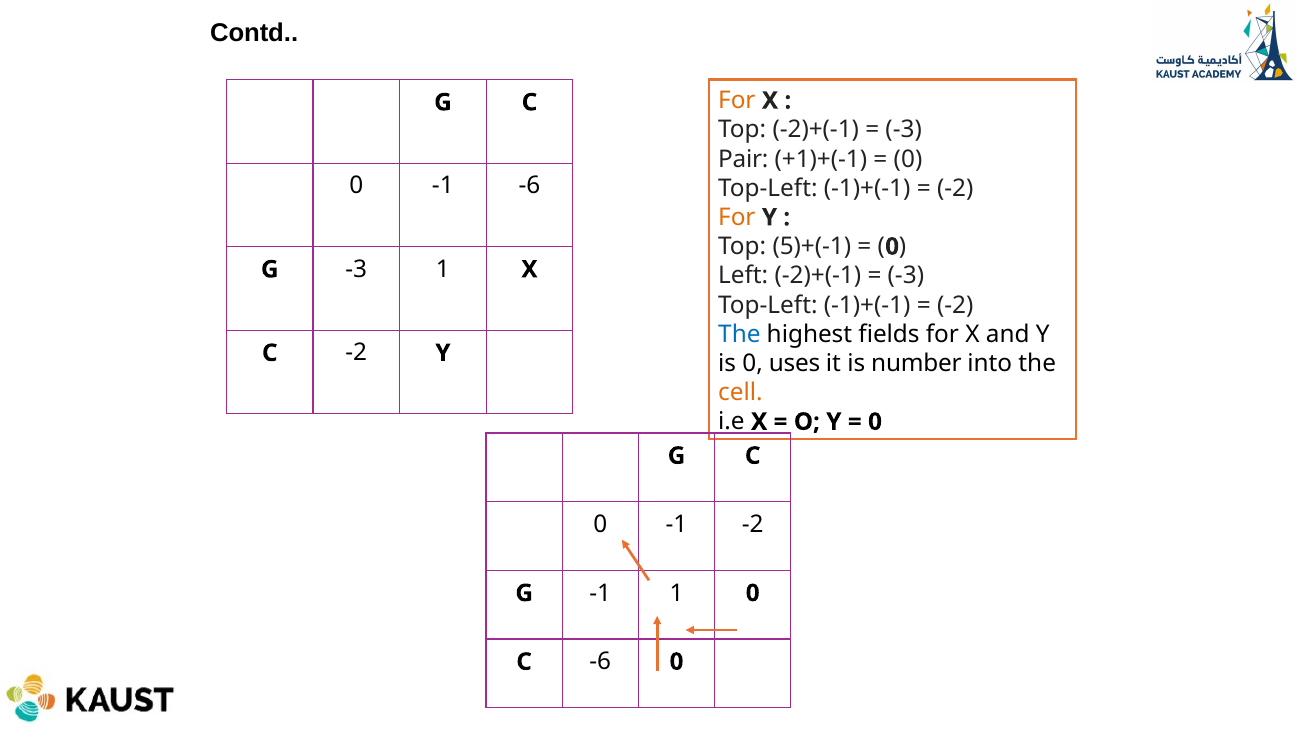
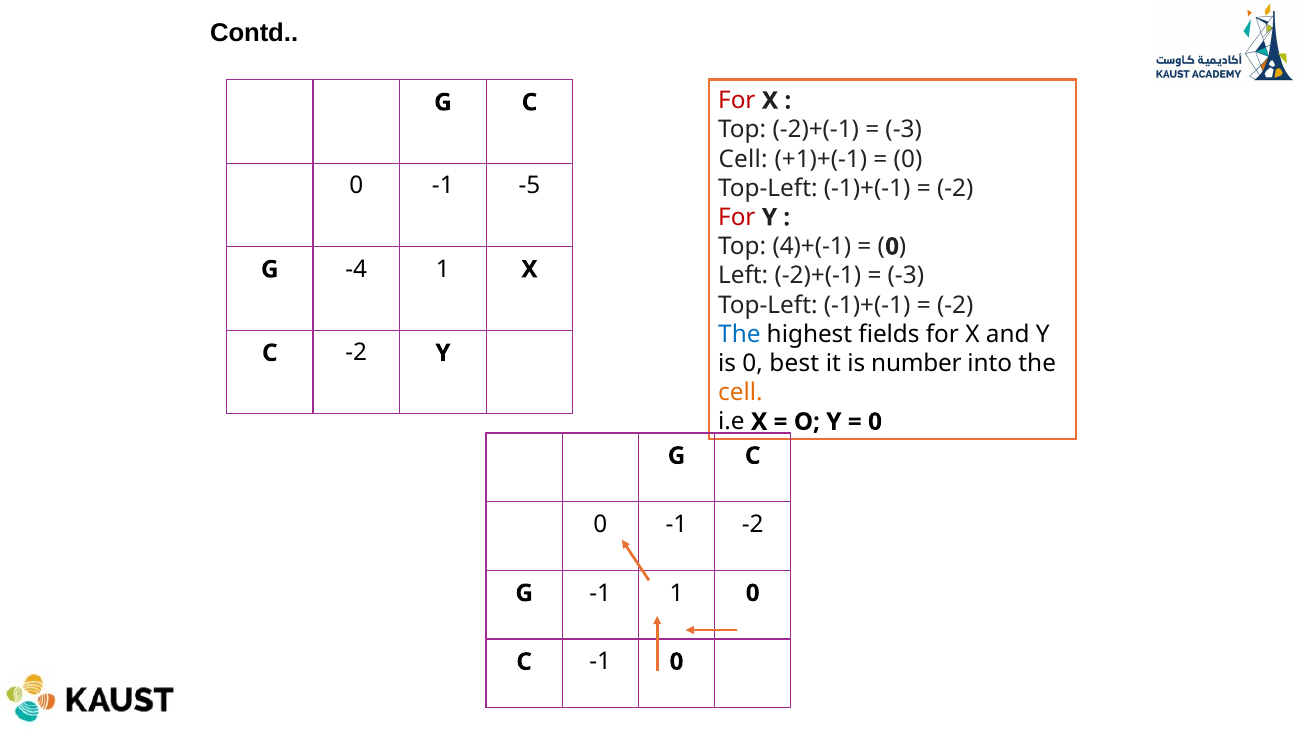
For colour: orange -> red (737, 101)
Pair: Pair -> Cell (743, 159)
-1 -6: -6 -> -5 (529, 186)
For colour: orange -> red (737, 217)
5)+(-1: 5)+(-1 -> 4)+(-1 (812, 247)
G -3: -3 -> -4 (356, 269)
uses: uses -> best (794, 363)
C -6: -6 -> -1 (600, 662)
